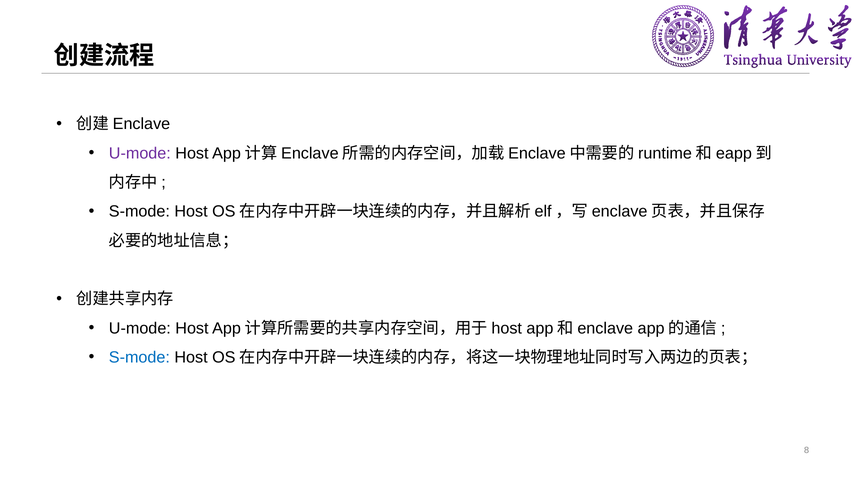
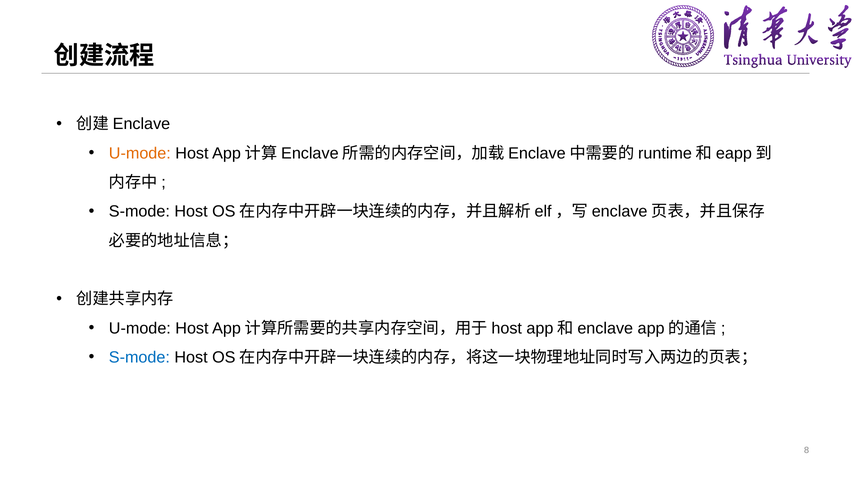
U-mode colour: purple -> orange (140, 153)
